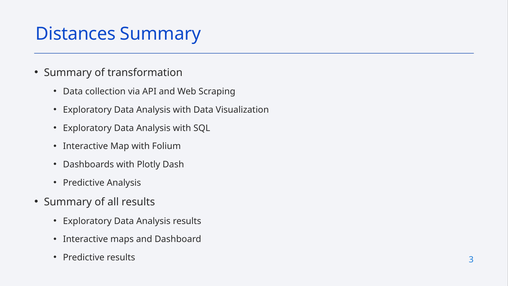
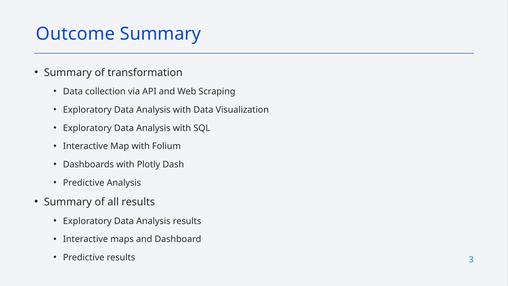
Distances: Distances -> Outcome (75, 34)
